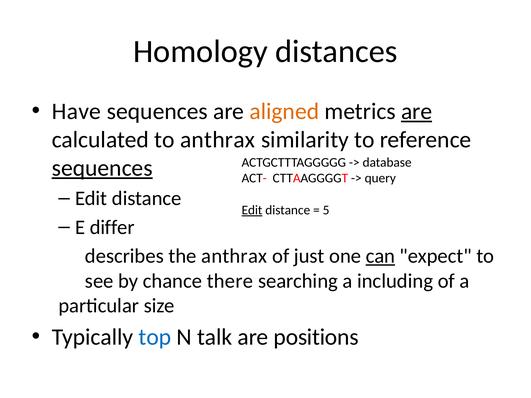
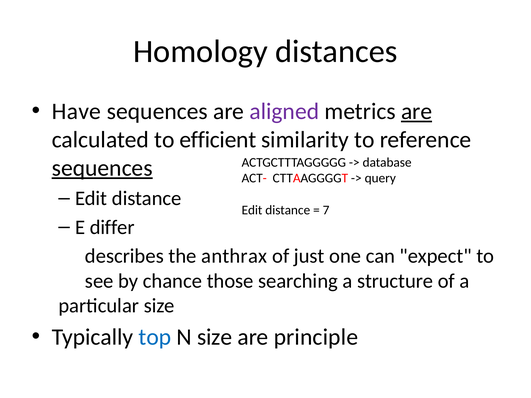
aligned colour: orange -> purple (284, 111)
to anthrax: anthrax -> efficient (218, 140)
Edit underline: present -> none (252, 210)
5: 5 -> 7 (326, 210)
can underline: present -> none (380, 256)
there: there -> those (230, 281)
including: including -> structure (395, 281)
N talk: talk -> size (215, 337)
positions: positions -> principle (316, 337)
